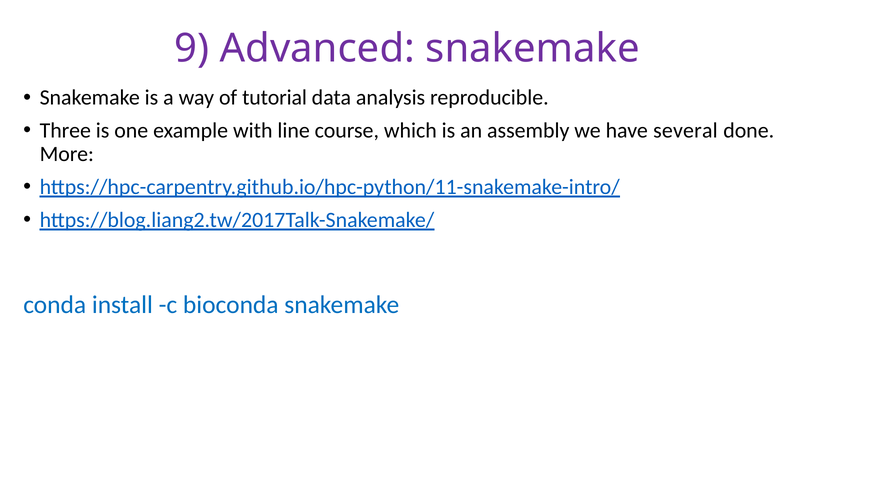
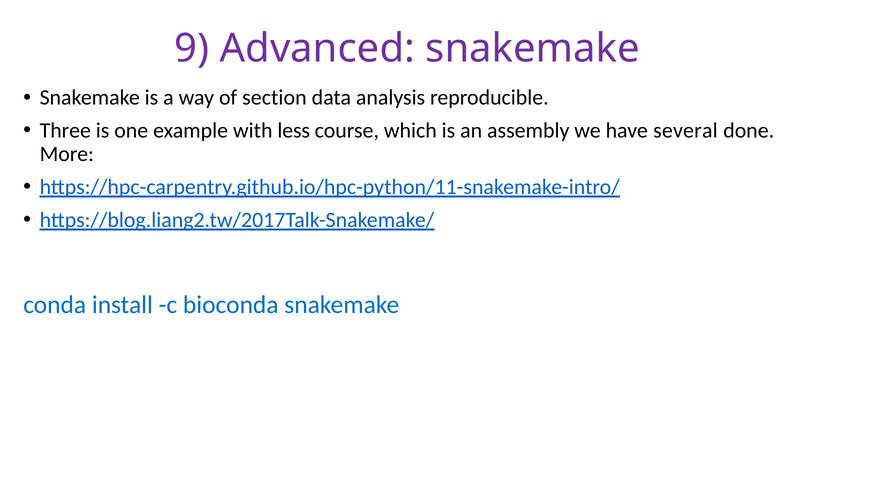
tutorial: tutorial -> section (274, 98)
line: line -> less (294, 131)
